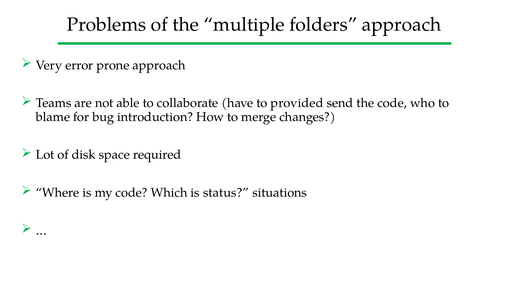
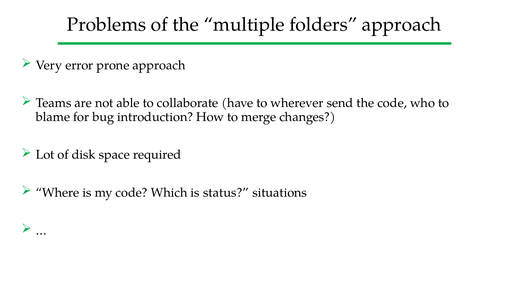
provided: provided -> wherever (297, 103)
